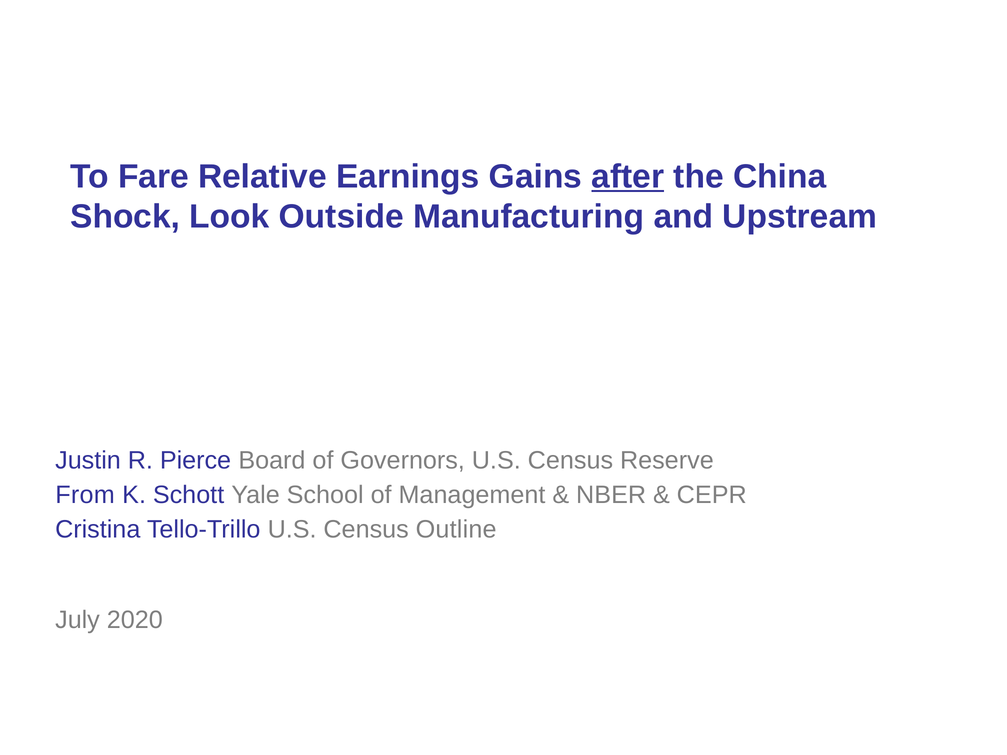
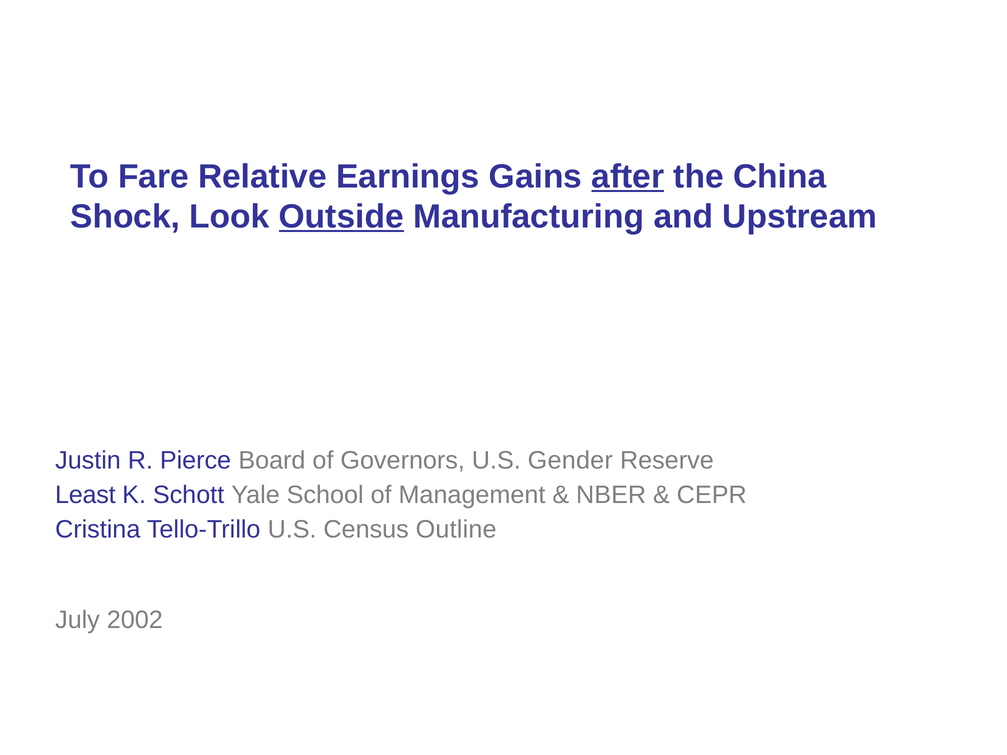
Outside underline: none -> present (341, 217)
Governors U.S Census: Census -> Gender (570, 461)
From: From -> Least (85, 495)
2020: 2020 -> 2002 (135, 620)
